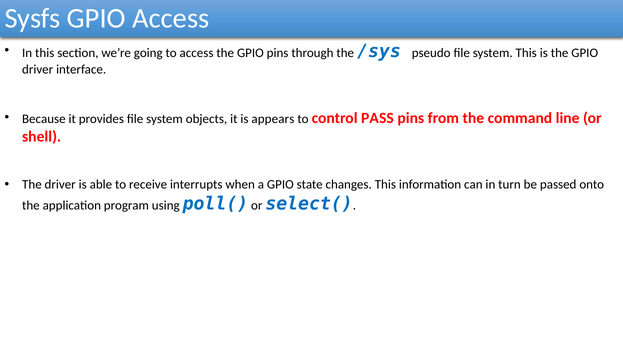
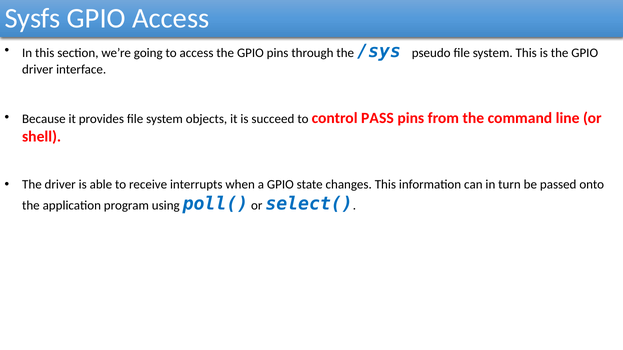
appears: appears -> succeed (273, 119)
